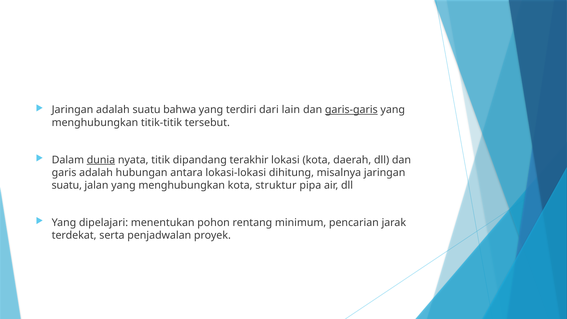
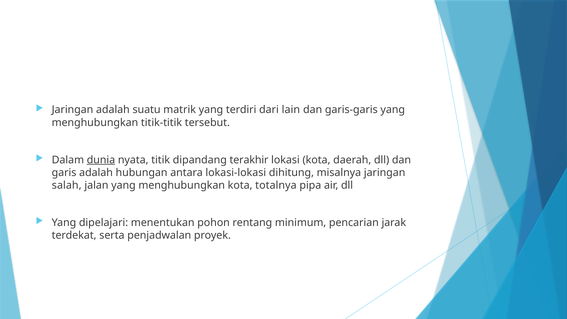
bahwa: bahwa -> matrik (180, 110)
garis-garis underline: present -> none (351, 110)
suatu: suatu -> salah (67, 185)
struktur: struktur -> totalnya (276, 185)
